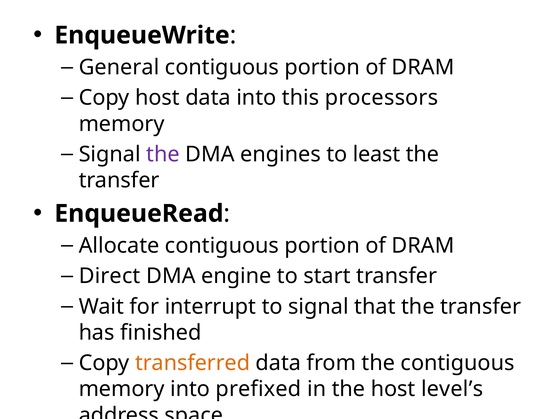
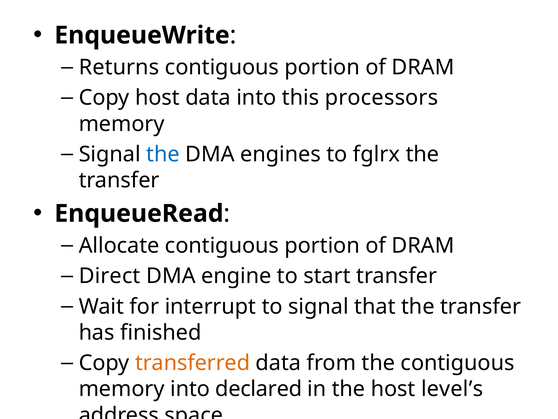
General: General -> Returns (119, 67)
the colour: purple -> blue (163, 154)
least: least -> fglrx (376, 154)
prefixed: prefixed -> declared (259, 389)
